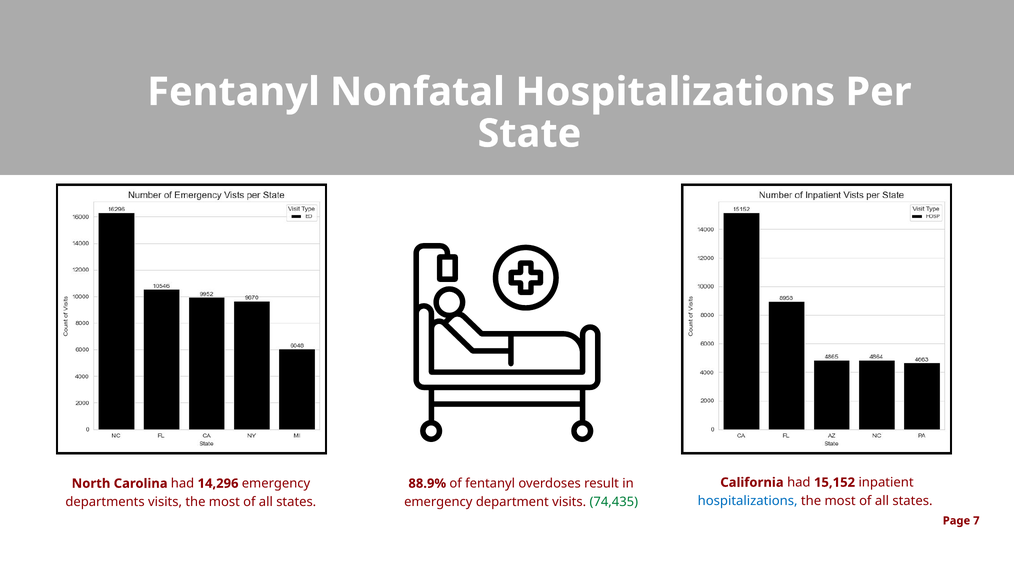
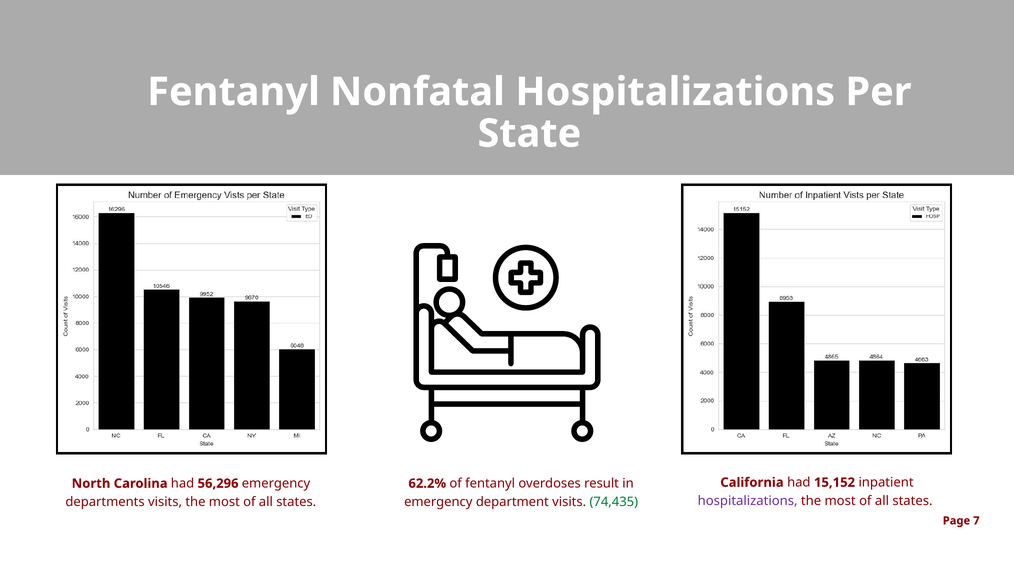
14,296: 14,296 -> 56,296 (218, 484)
88.9%: 88.9% -> 62.2% (427, 484)
hospitalizations colour: blue -> purple (748, 501)
